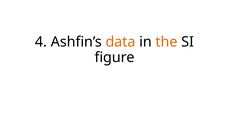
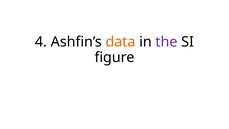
the colour: orange -> purple (167, 42)
